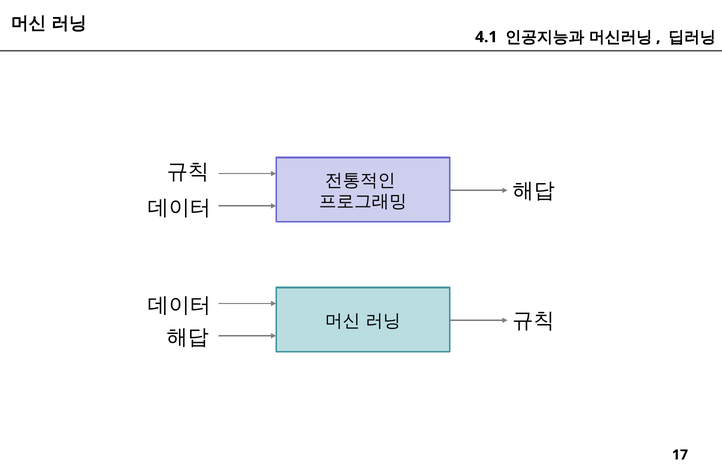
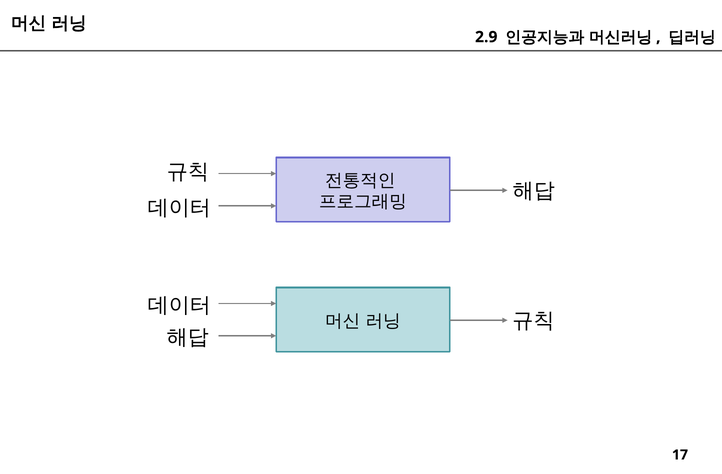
4.1: 4.1 -> 2.9 (486, 37)
